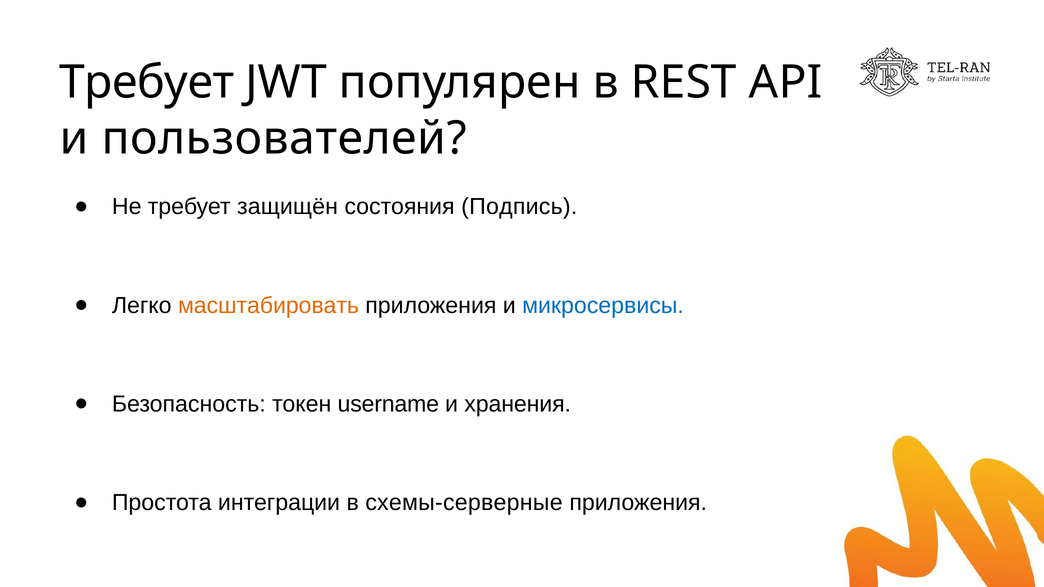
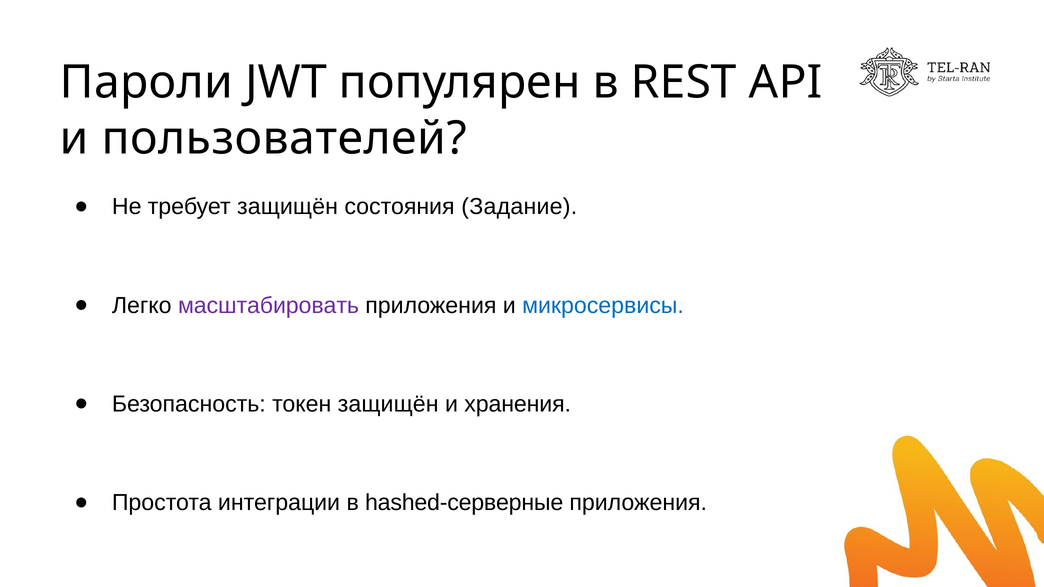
Требует: Требует -> Пароли (146, 83)
Подпись: Подпись -> Задание (519, 207)
масштабировать colour: orange -> purple (268, 306)
токен username: username -> защищён (388, 404)
схемы-серверные: схемы-серверные -> hashed-серверные (464, 503)
